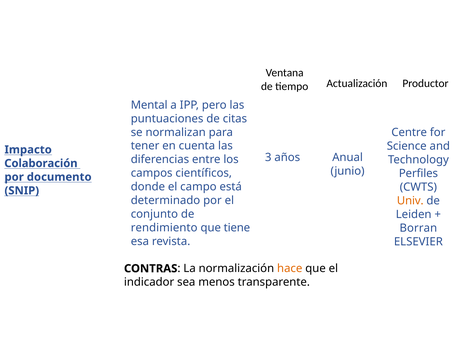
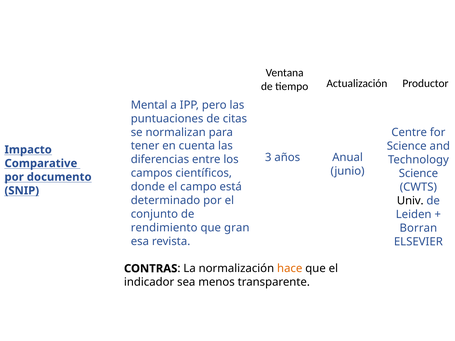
Colaboración: Colaboración -> Comparative (41, 163)
Perfiles: Perfiles -> Science (418, 174)
Univ colour: orange -> black (410, 201)
tiene: tiene -> gran (237, 228)
